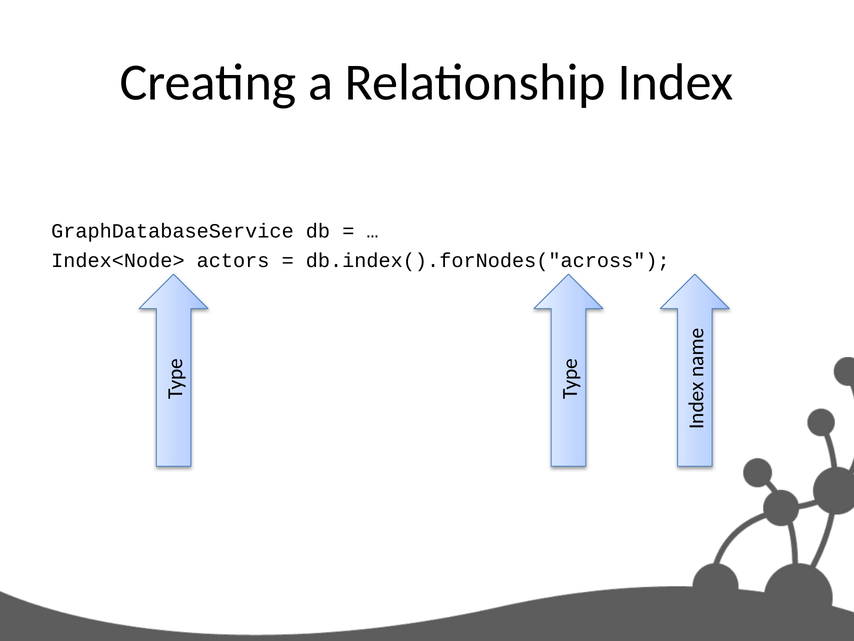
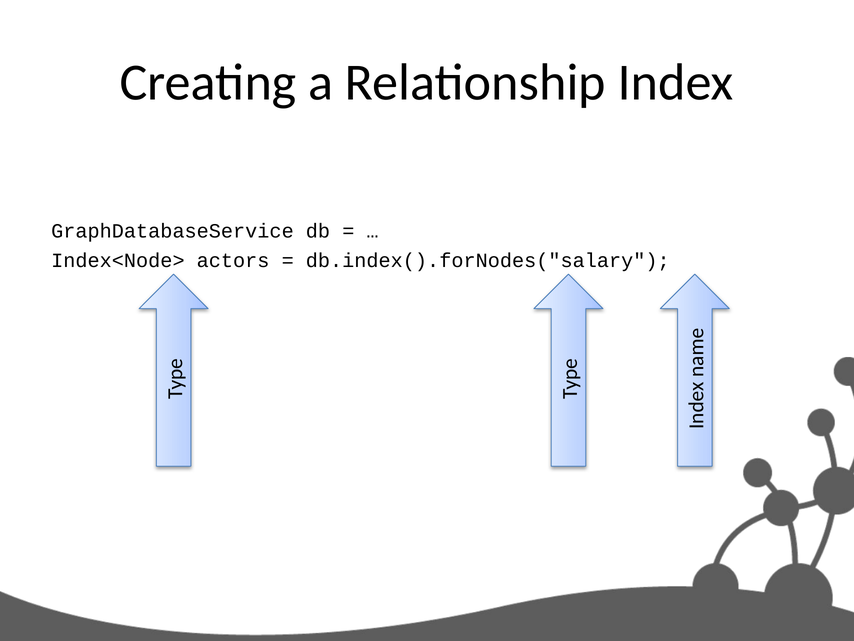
db.index().forNodes("across: db.index().forNodes("across -> db.index().forNodes("salary (488, 260)
